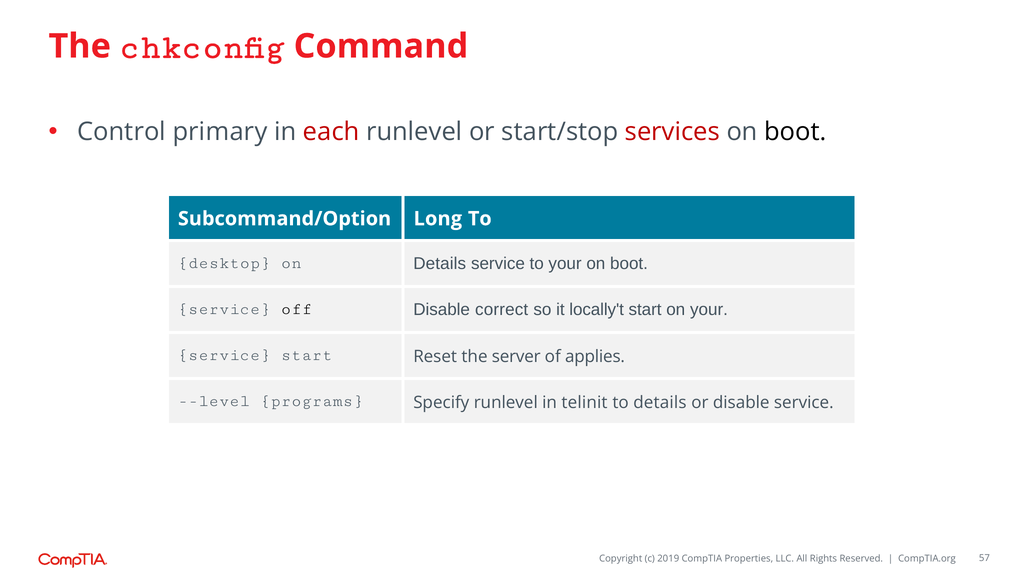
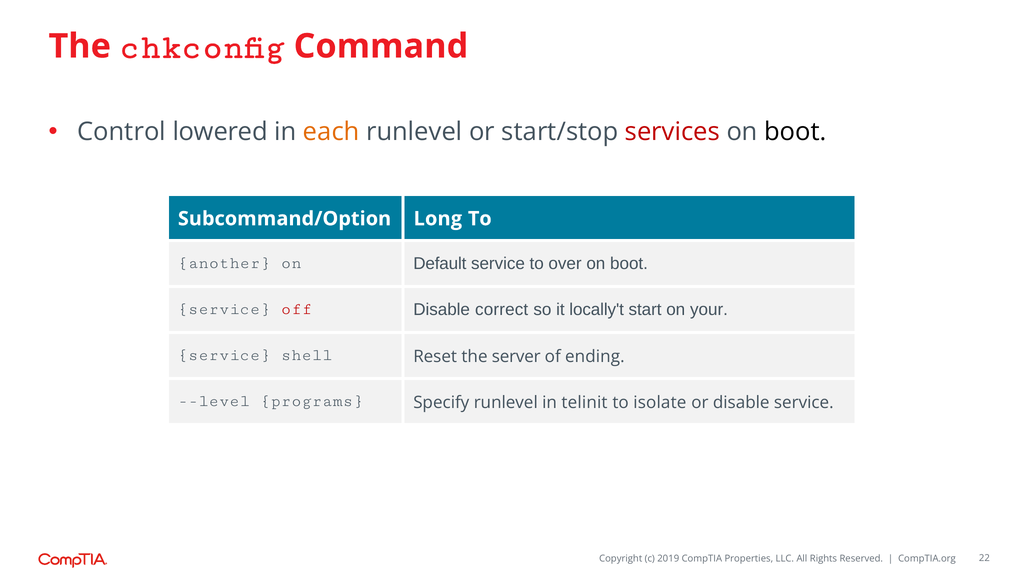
primary: primary -> lowered (220, 132)
each colour: red -> orange (331, 132)
desktop: desktop -> another (224, 263)
on Details: Details -> Default (440, 264)
to your: your -> over (565, 264)
off colour: black -> red (296, 309)
service start: start -> shell (307, 355)
applies: applies -> ending (595, 357)
to details: details -> isolate (660, 403)
57: 57 -> 22 (984, 558)
